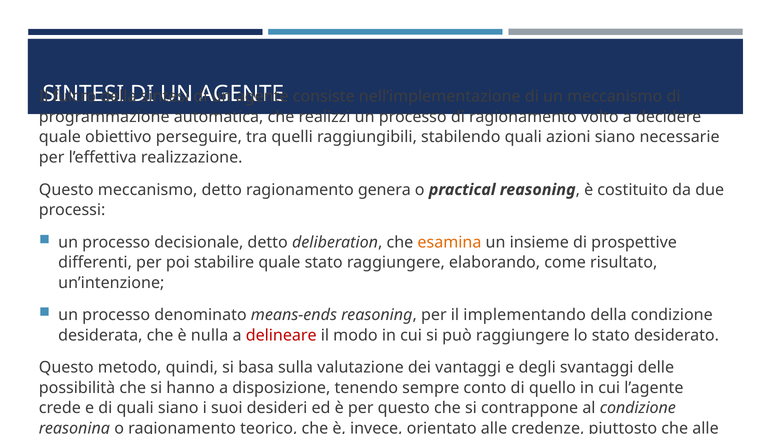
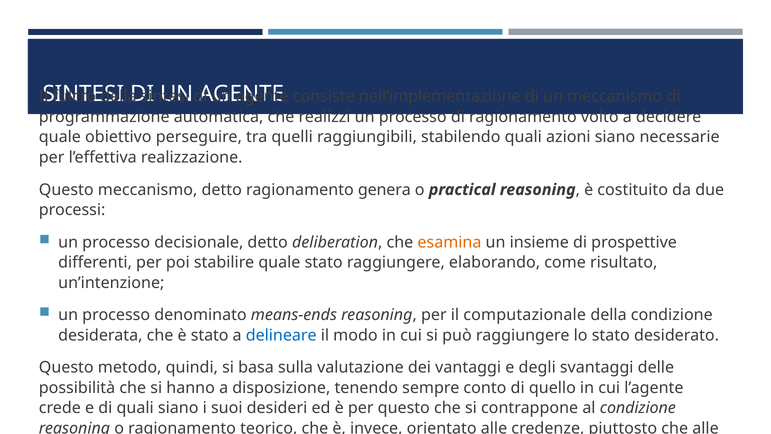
implementando: implementando -> computazionale (525, 315)
è nulla: nulla -> stato (210, 335)
delineare colour: red -> blue (281, 335)
